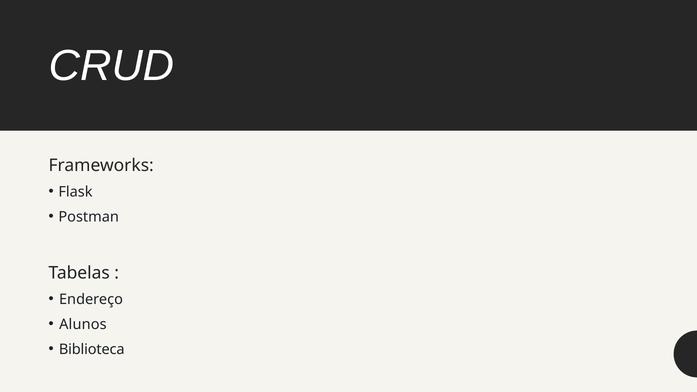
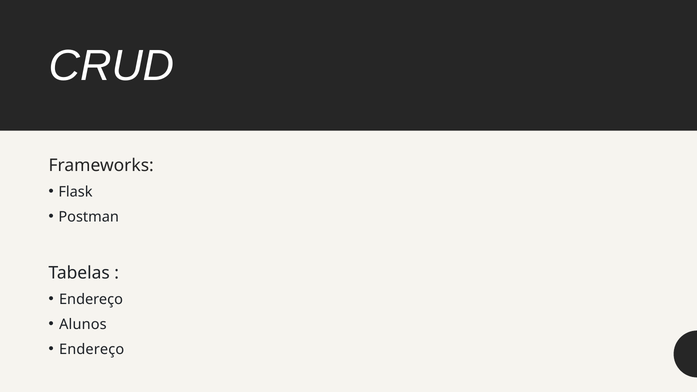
Biblioteca: Biblioteca -> Endereço (92, 349)
